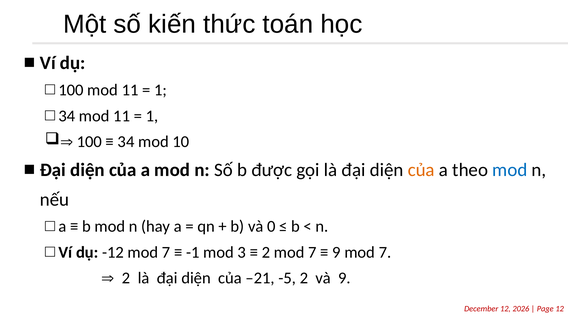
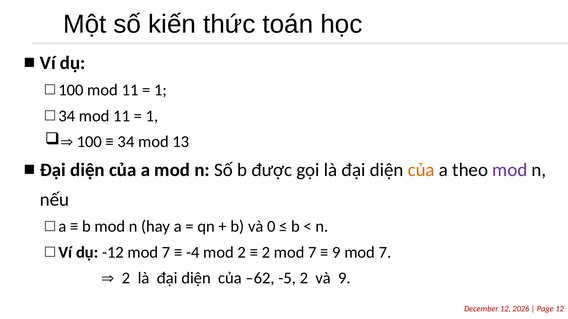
10: 10 -> 13 (181, 142)
mod colour: blue -> purple (510, 170)
-1: -1 -> -4 (193, 253)
mod 3: 3 -> 2 (242, 253)
–21: –21 -> –62 (260, 279)
